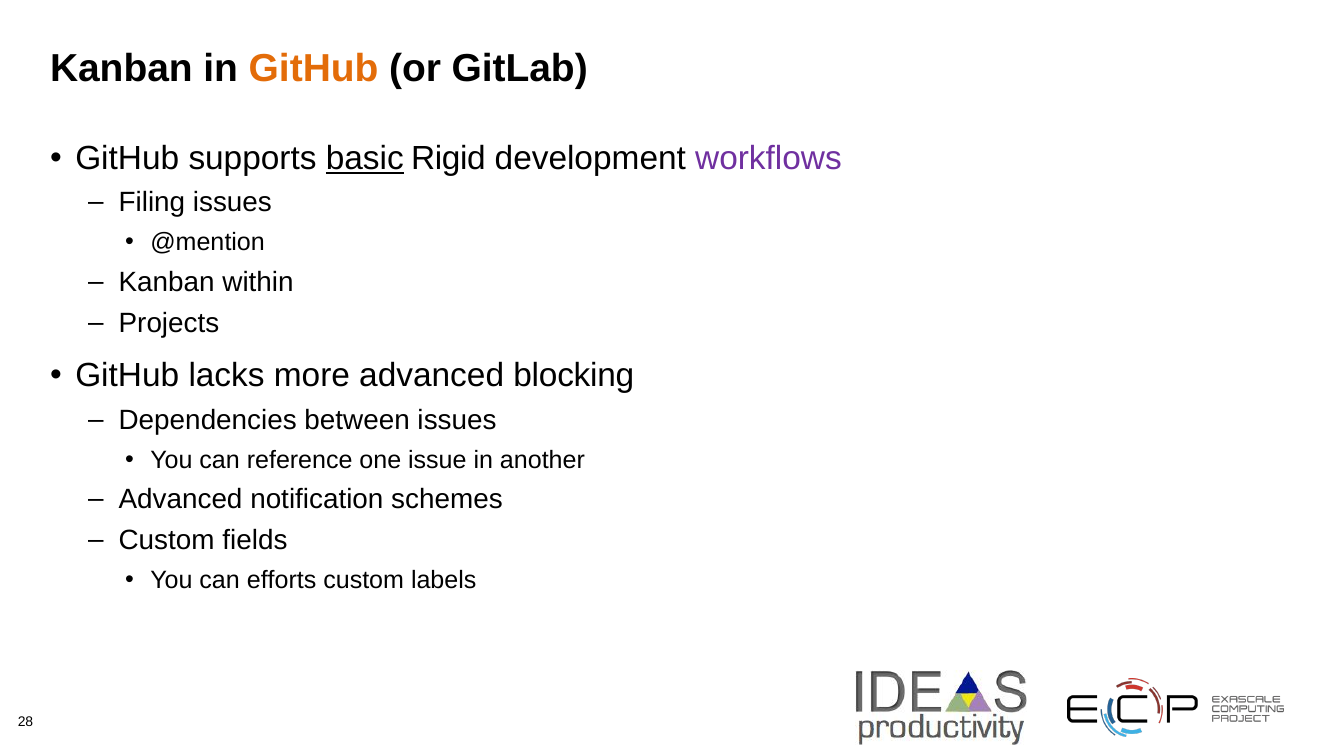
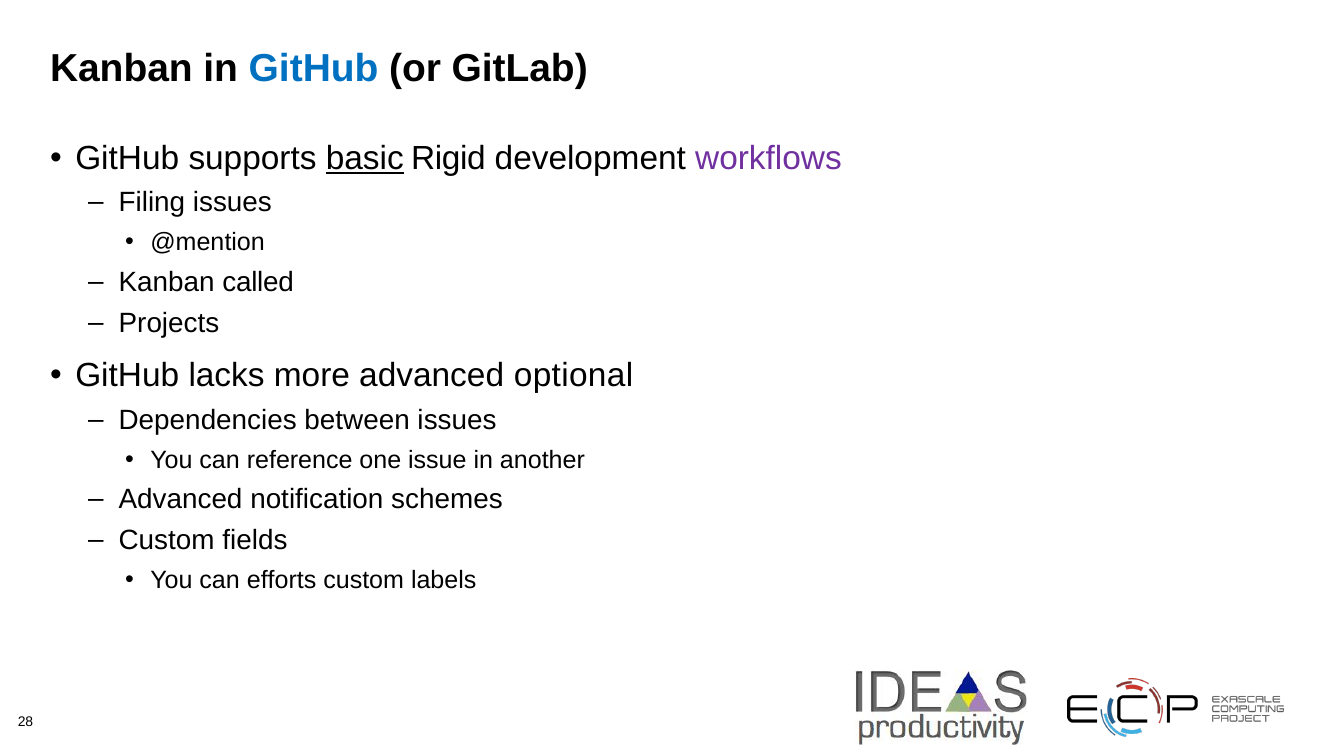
GitHub colour: orange -> blue (314, 69)
within: within -> called (258, 282)
blocking: blocking -> optional (574, 376)
